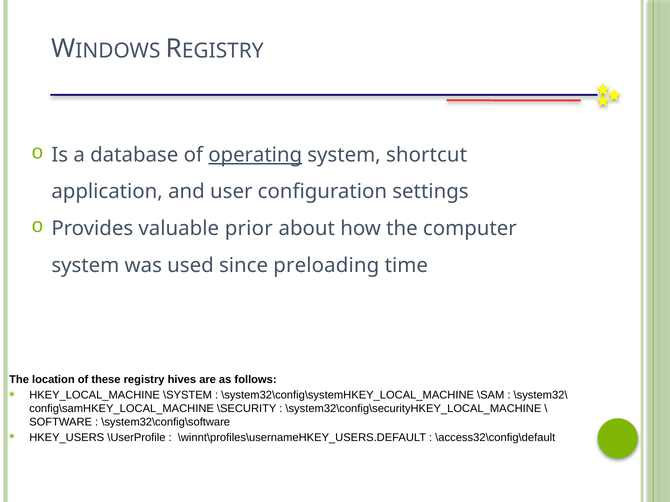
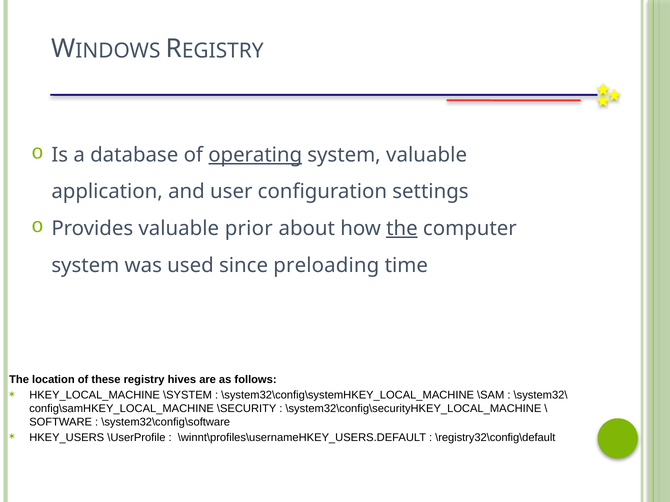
system shortcut: shortcut -> valuable (427, 155)
the underline: none -> present (402, 229)
\access32\config\default: \access32\config\default -> \registry32\config\default (495, 438)
